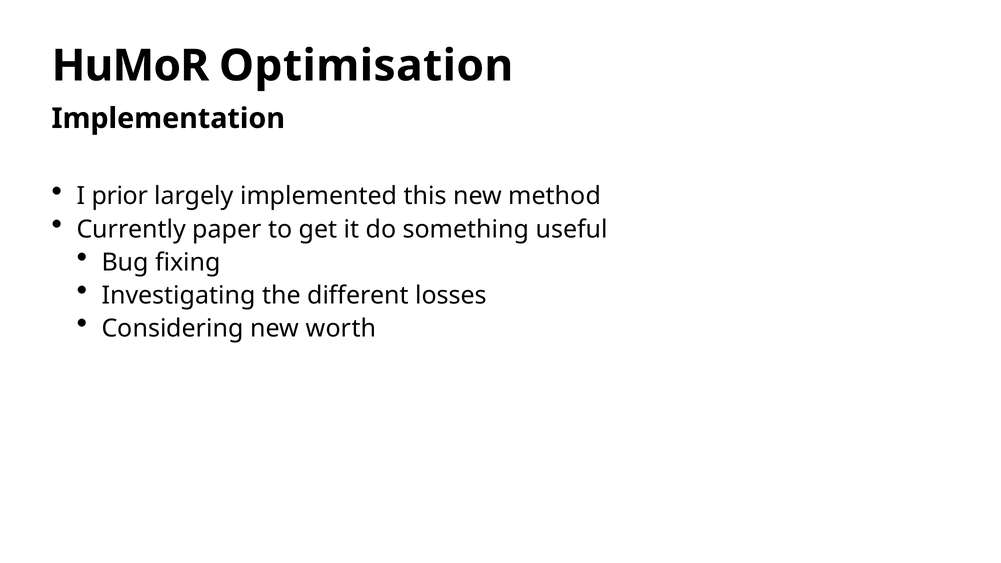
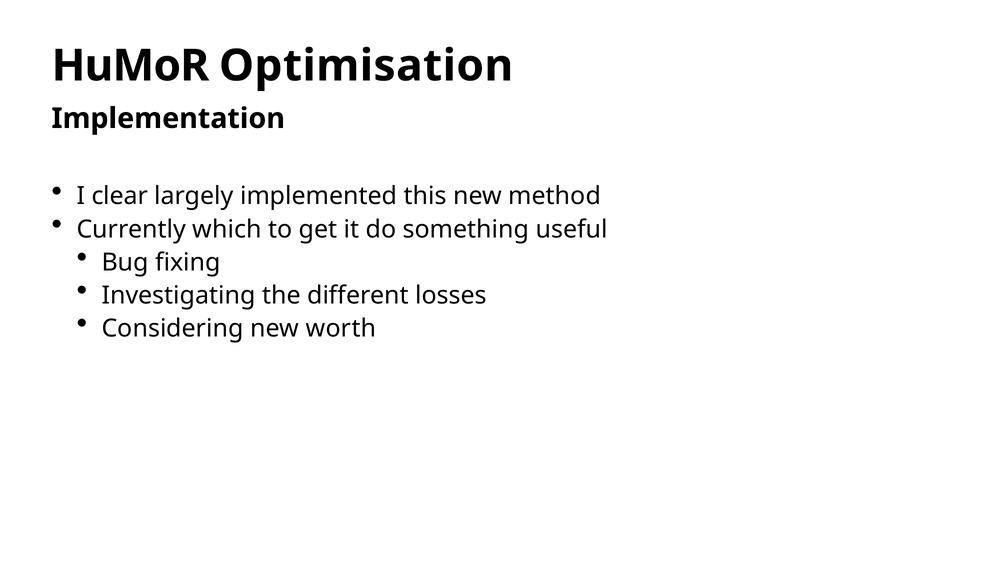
prior: prior -> clear (120, 196)
paper: paper -> which (227, 229)
